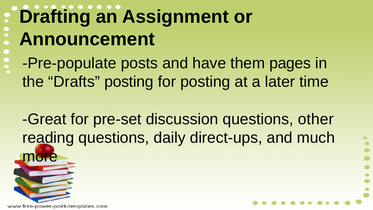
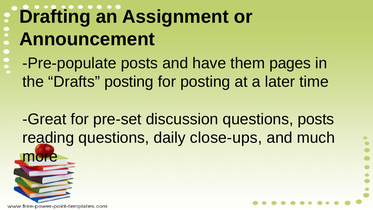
questions other: other -> posts (316, 119)
direct-ups: direct-ups -> close-ups (226, 138)
